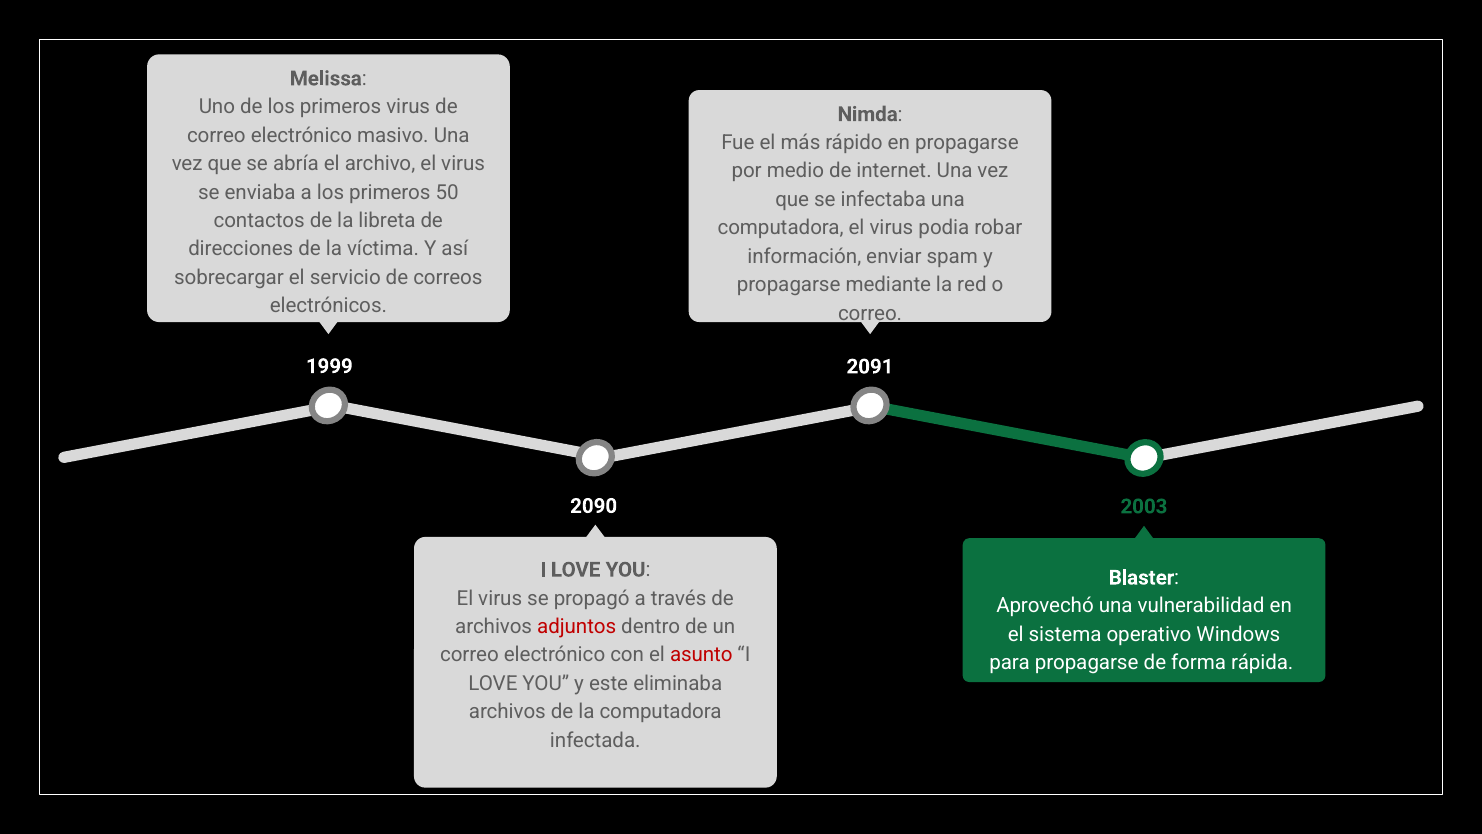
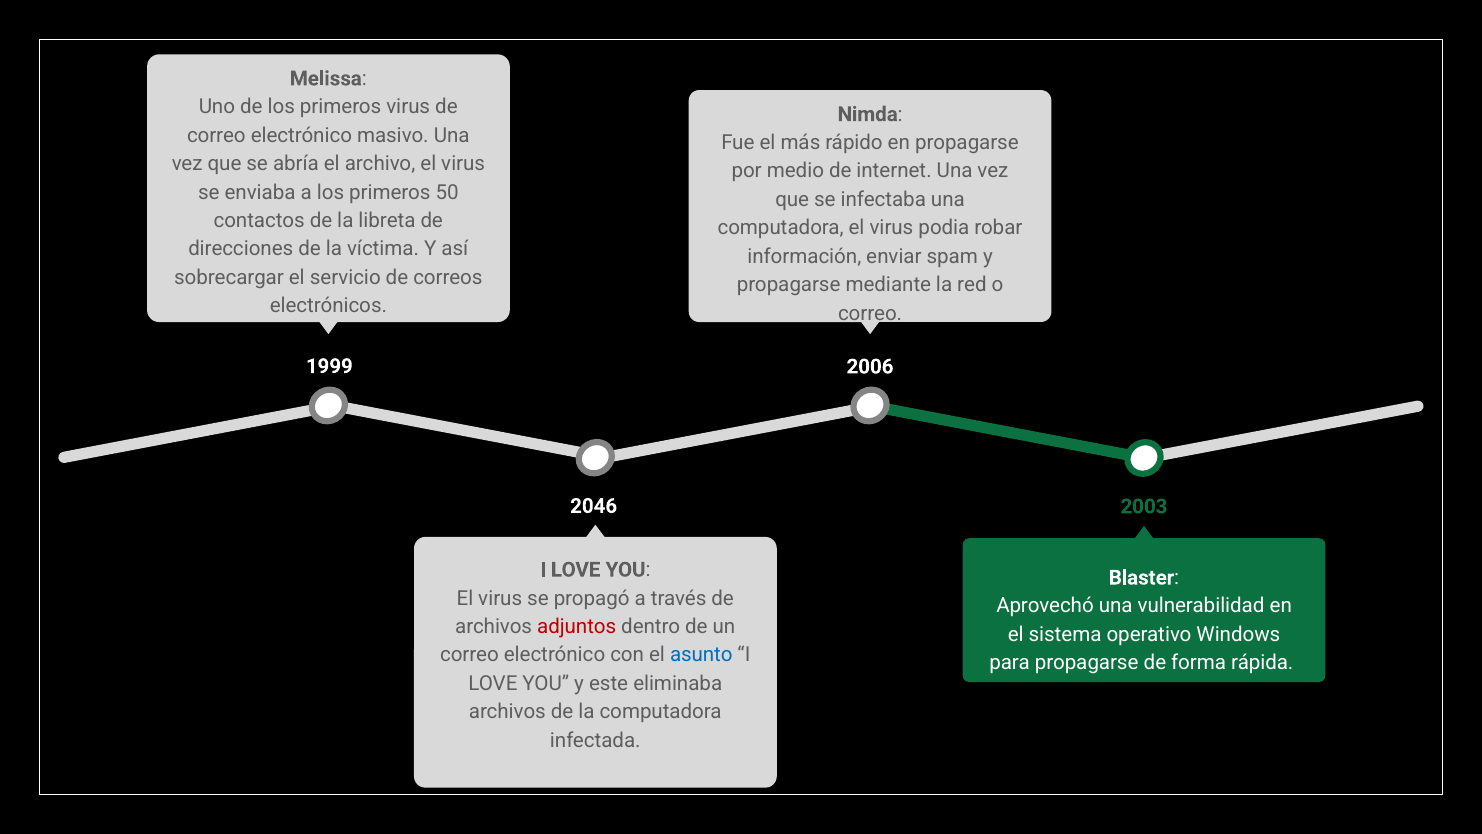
2091: 2091 -> 2006 (870, 367)
2090: 2090 -> 2046 (594, 506)
asunto colour: red -> blue (701, 655)
